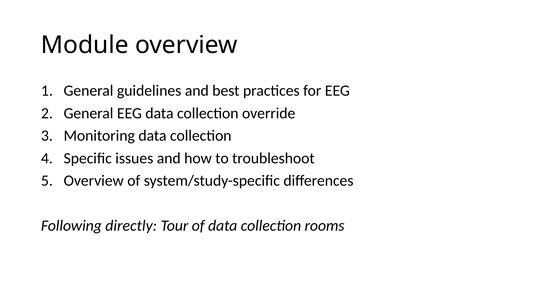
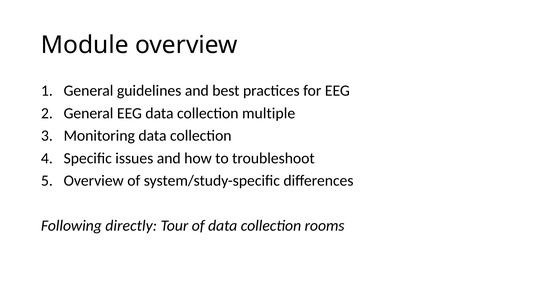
override: override -> multiple (269, 113)
